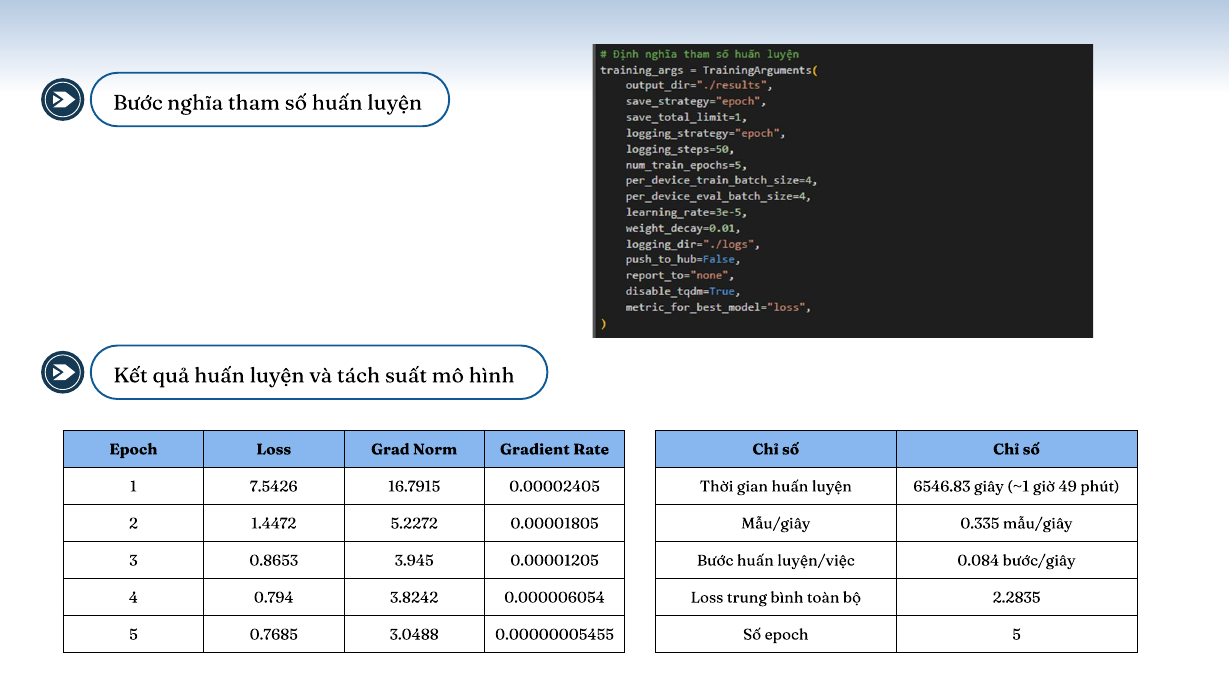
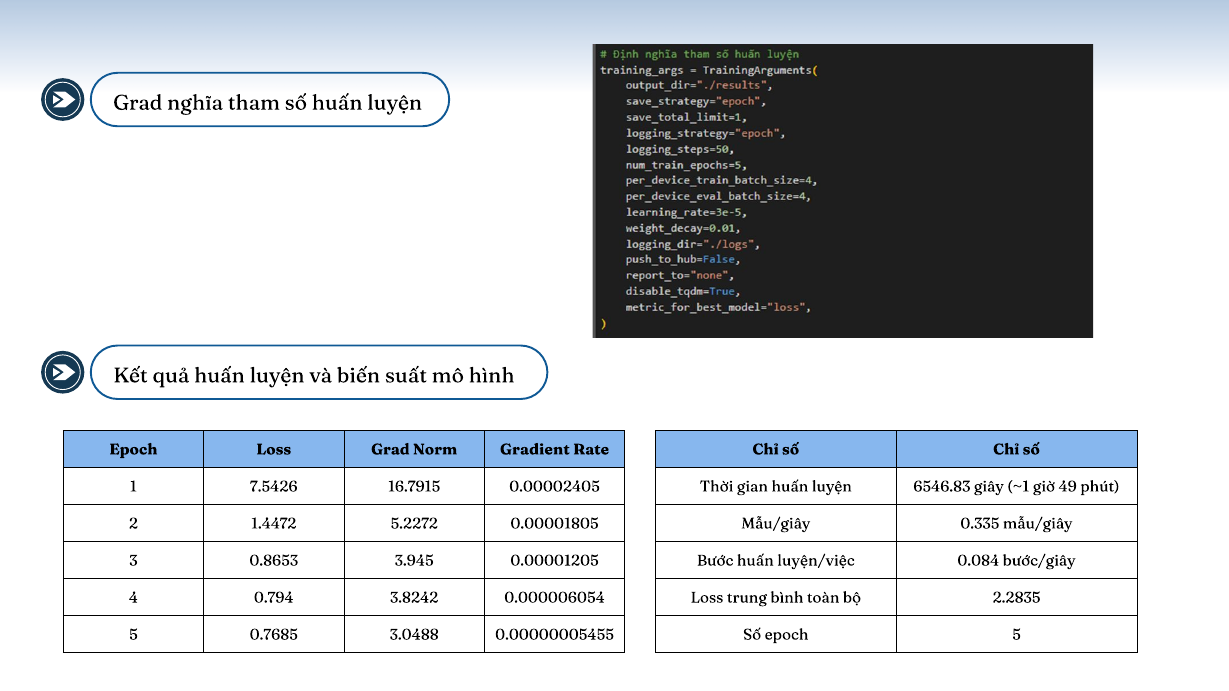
Bước: Bước -> Grad (138, 103)
tách: tách -> biến (358, 376)
